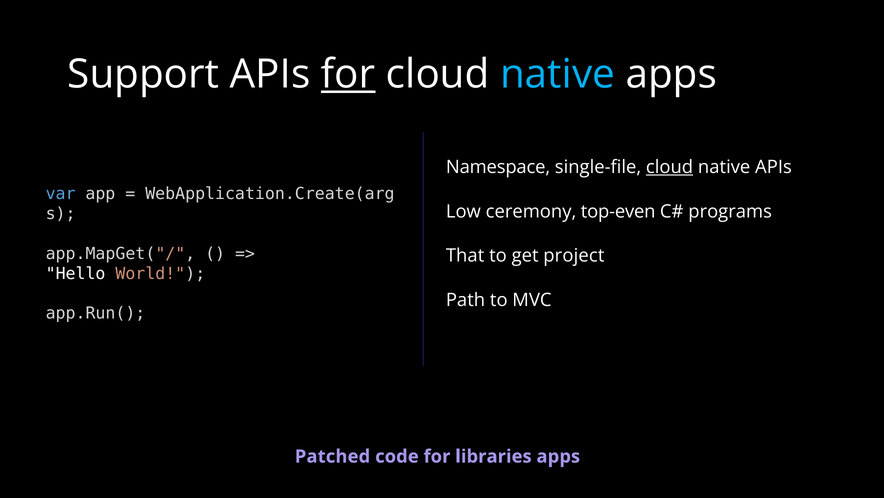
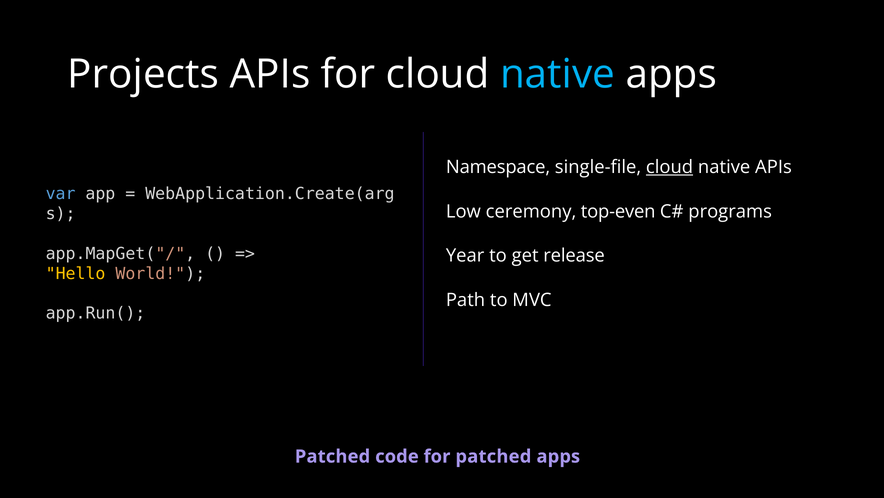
Support: Support -> Projects (143, 74)
for underline: present -> none (348, 74)
That: That -> Year (465, 255)
project: project -> release (574, 255)
Hello colour: white -> yellow (76, 273)
for libraries: libraries -> patched (493, 456)
